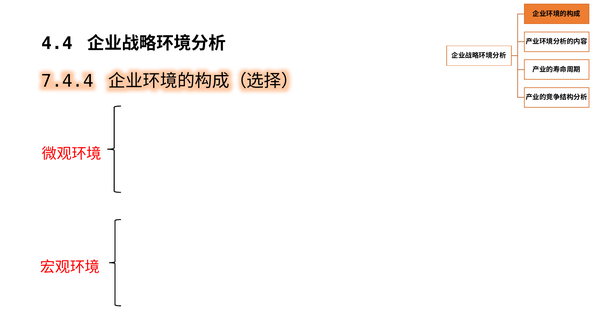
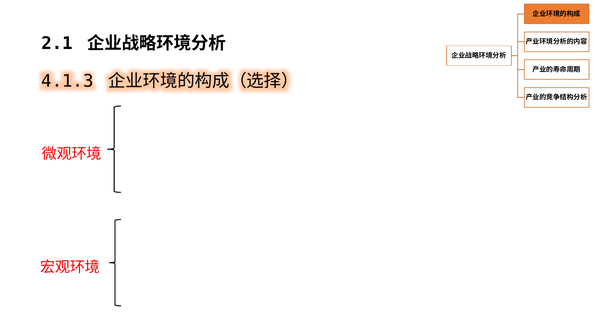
4.4: 4.4 -> 2.1 (57, 43)
7.4.4: 7.4.4 -> 4.1.3 (67, 81)
